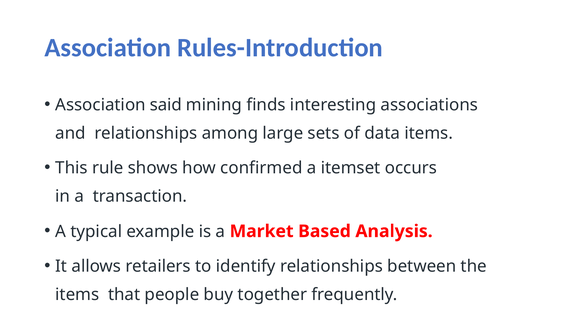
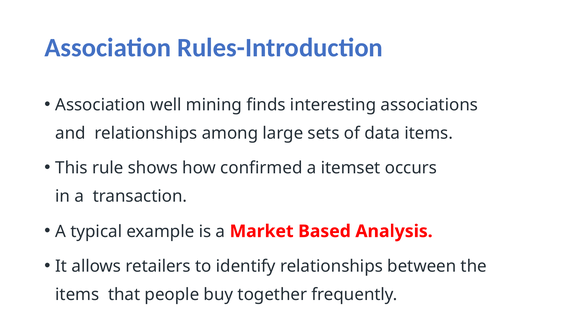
said: said -> well (166, 105)
